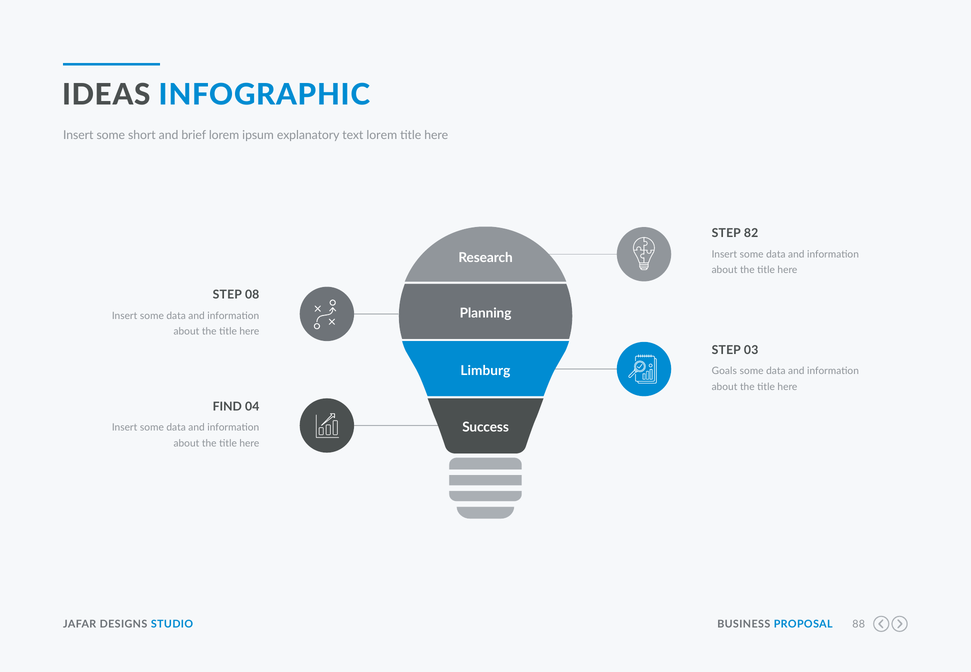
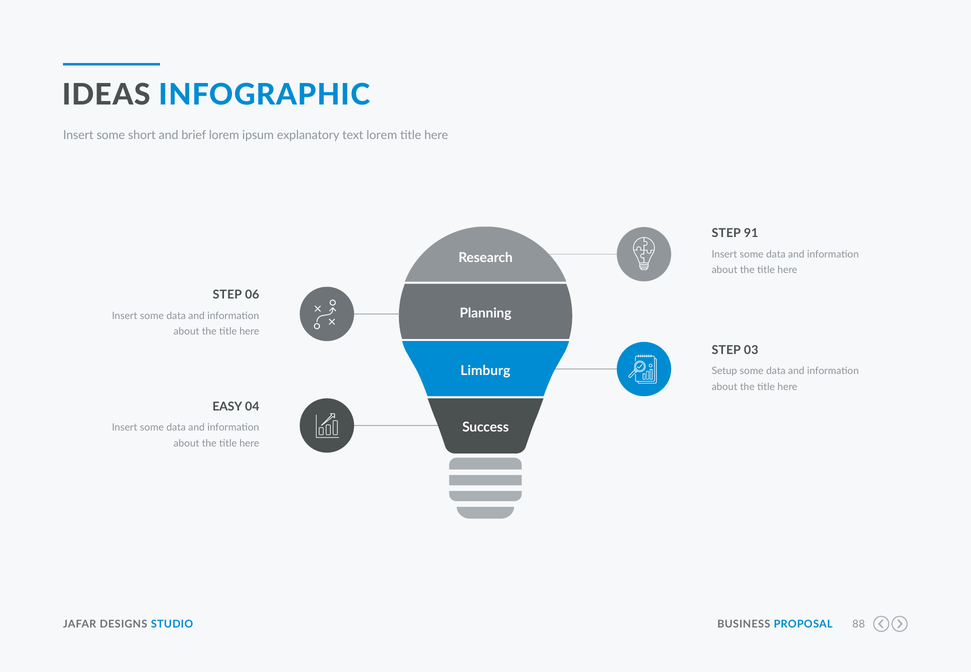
82: 82 -> 91 (751, 233)
08: 08 -> 06 (252, 295)
Goals: Goals -> Setup (724, 371)
FIND: FIND -> EASY (227, 407)
